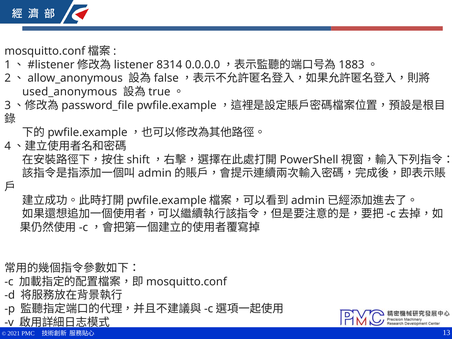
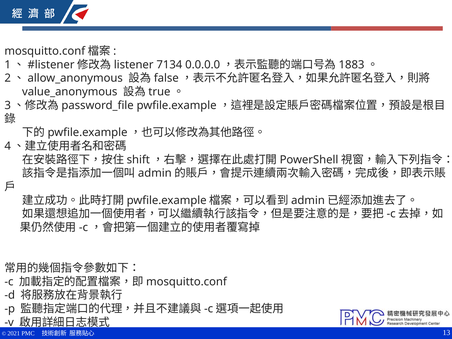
8314: 8314 -> 7134 (169, 65)
used_anonymous: used_anonymous -> value_anonymous (70, 92)
